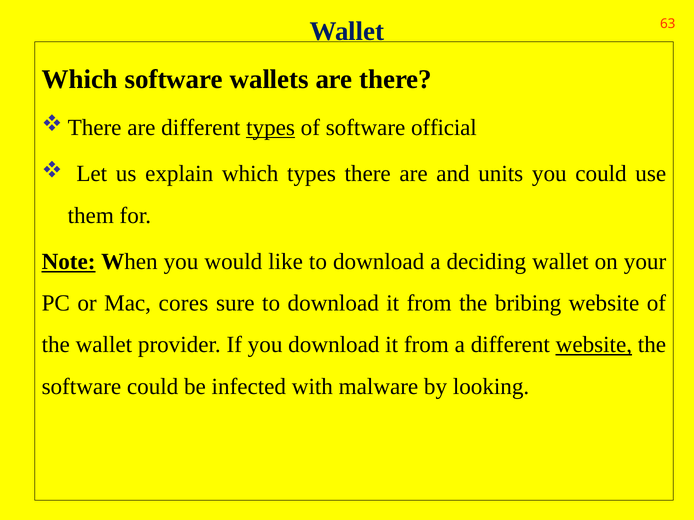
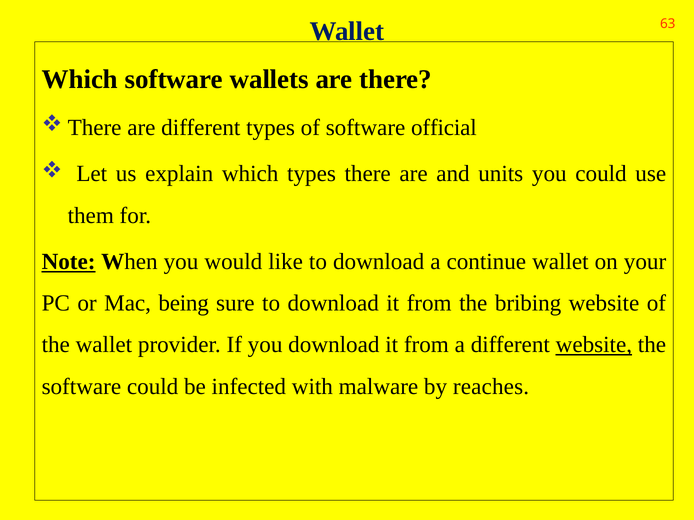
types underline: present -> none (271, 128)
deciding: deciding -> continue (486, 262)
cores: cores -> being (184, 304)
looking: looking -> reaches (491, 387)
